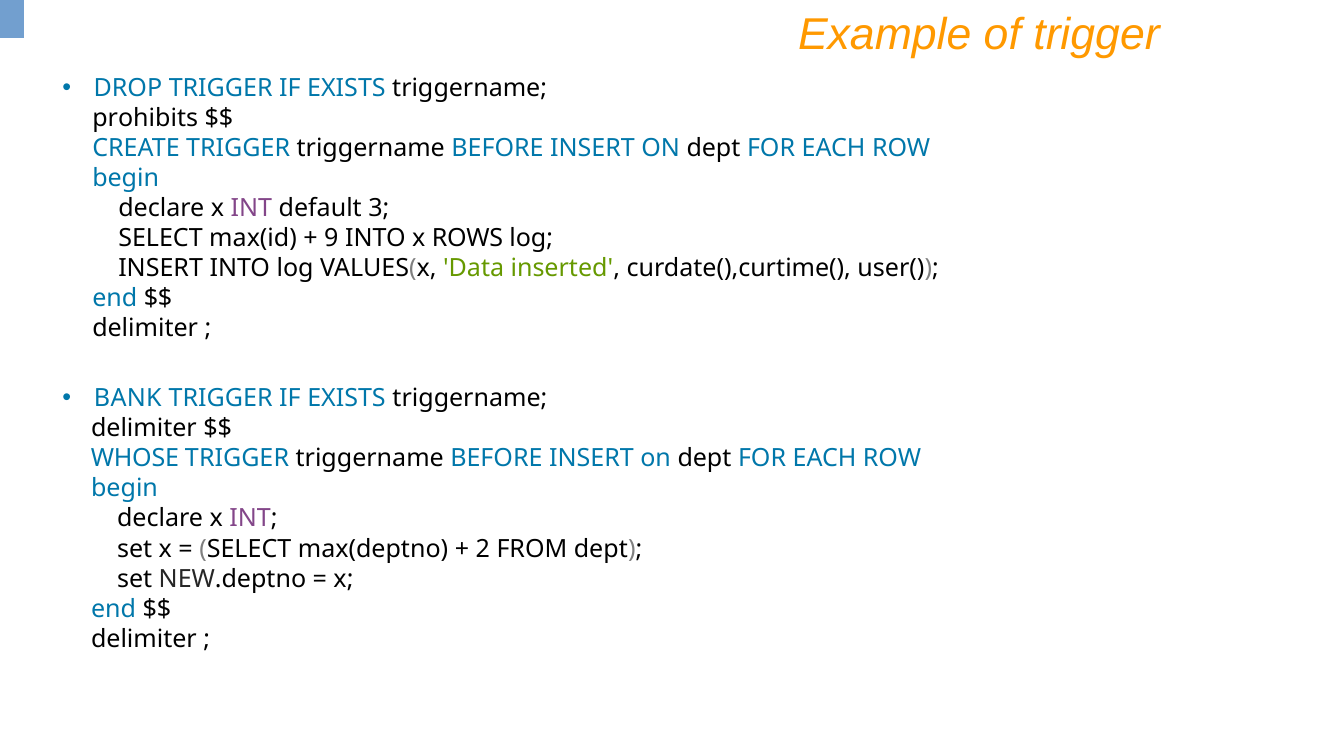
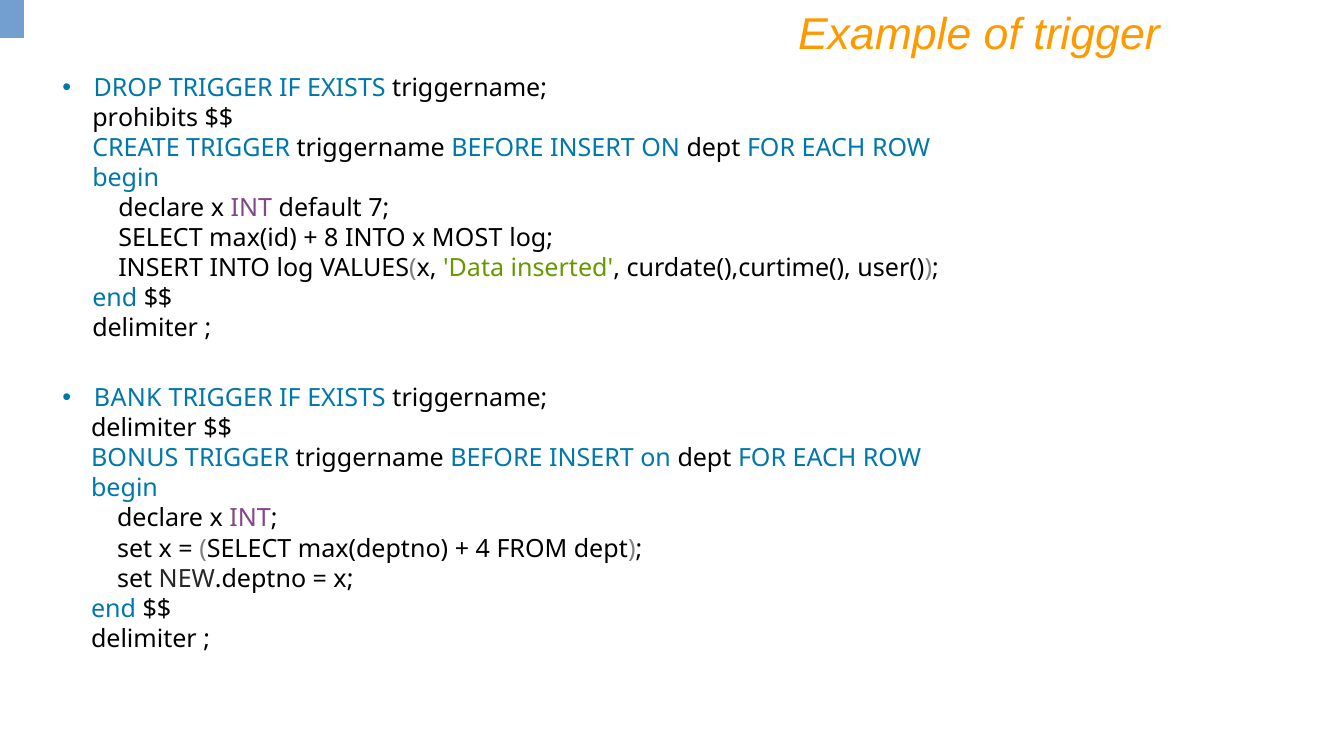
3: 3 -> 7 (379, 208)
9: 9 -> 8 (331, 239)
ROWS: ROWS -> MOST (467, 239)
WHOSE: WHOSE -> BONUS (135, 459)
2: 2 -> 4 (483, 549)
